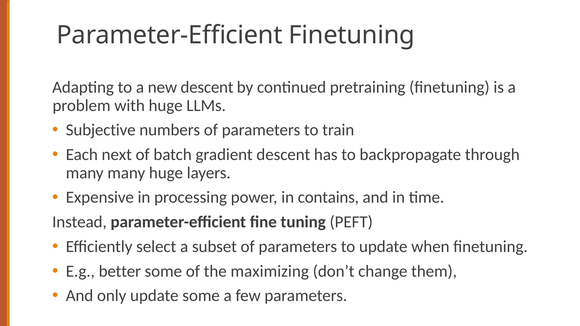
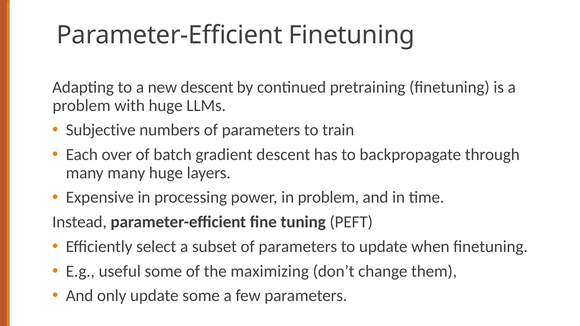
next: next -> over (117, 155)
in contains: contains -> problem (328, 198)
better: better -> useful (120, 271)
